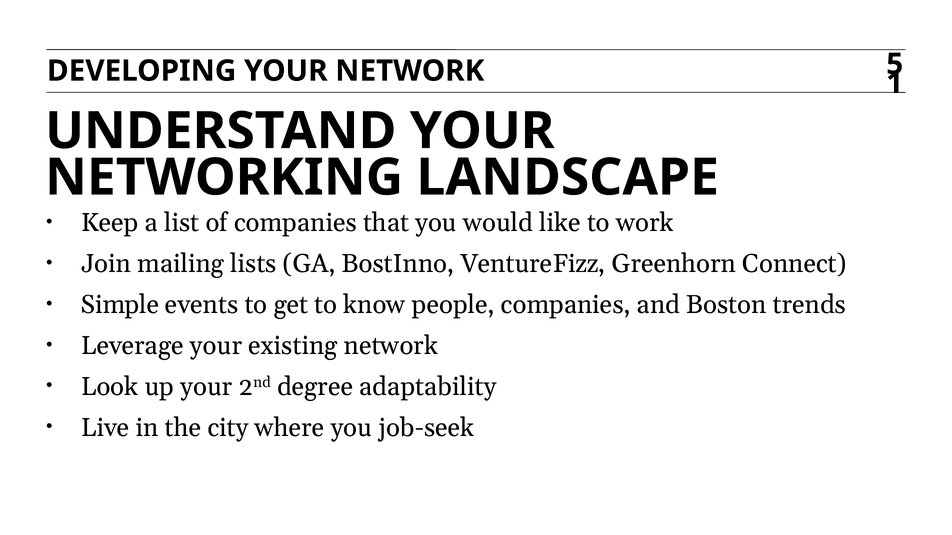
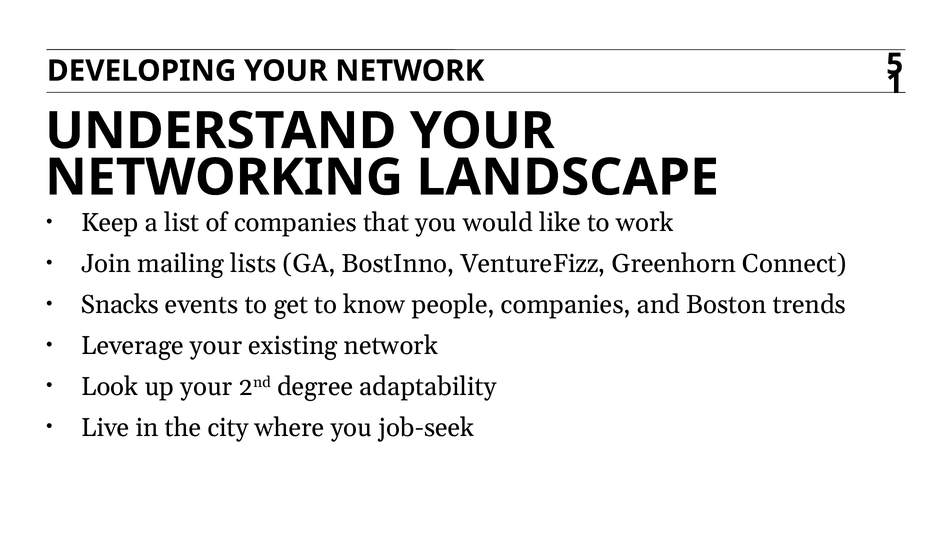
Simple: Simple -> Snacks (120, 305)
